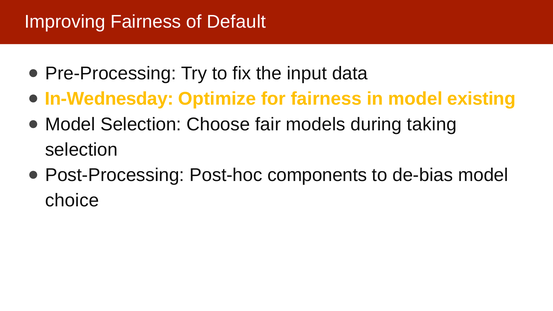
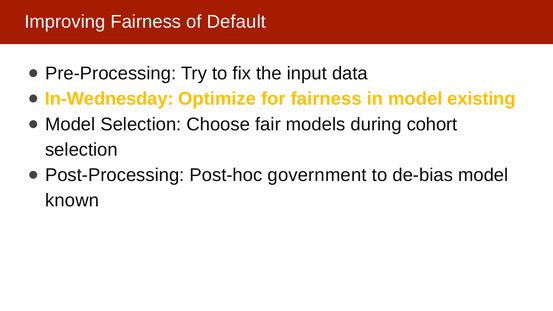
taking: taking -> cohort (432, 124)
components: components -> government (317, 175)
choice: choice -> known (72, 201)
